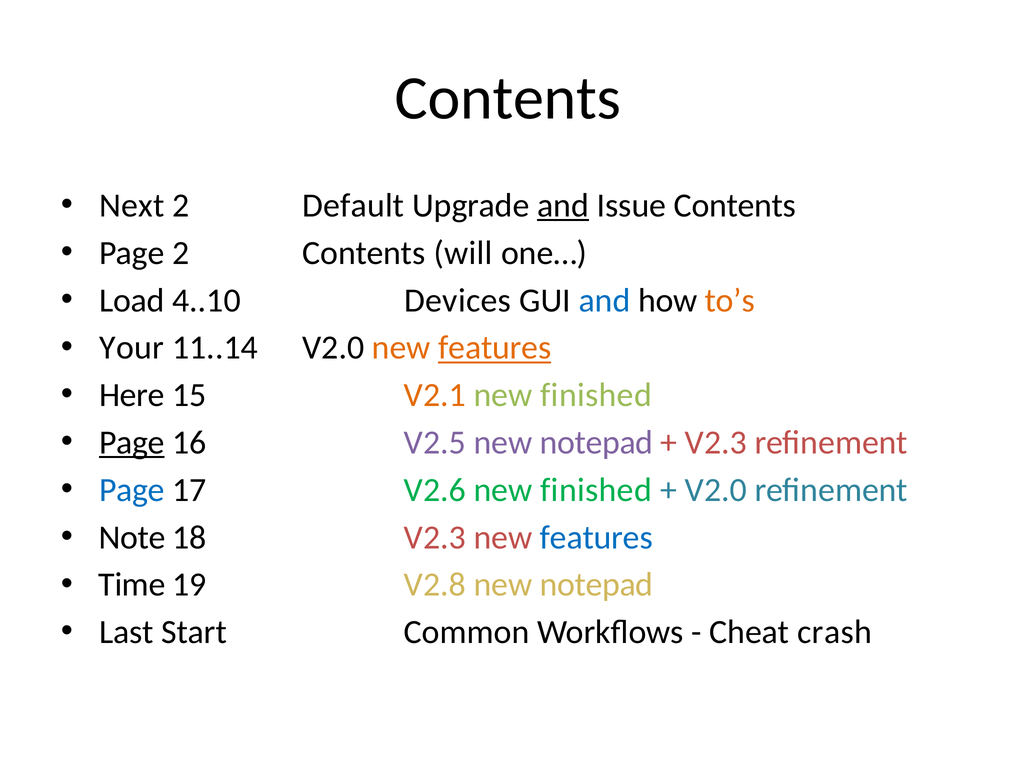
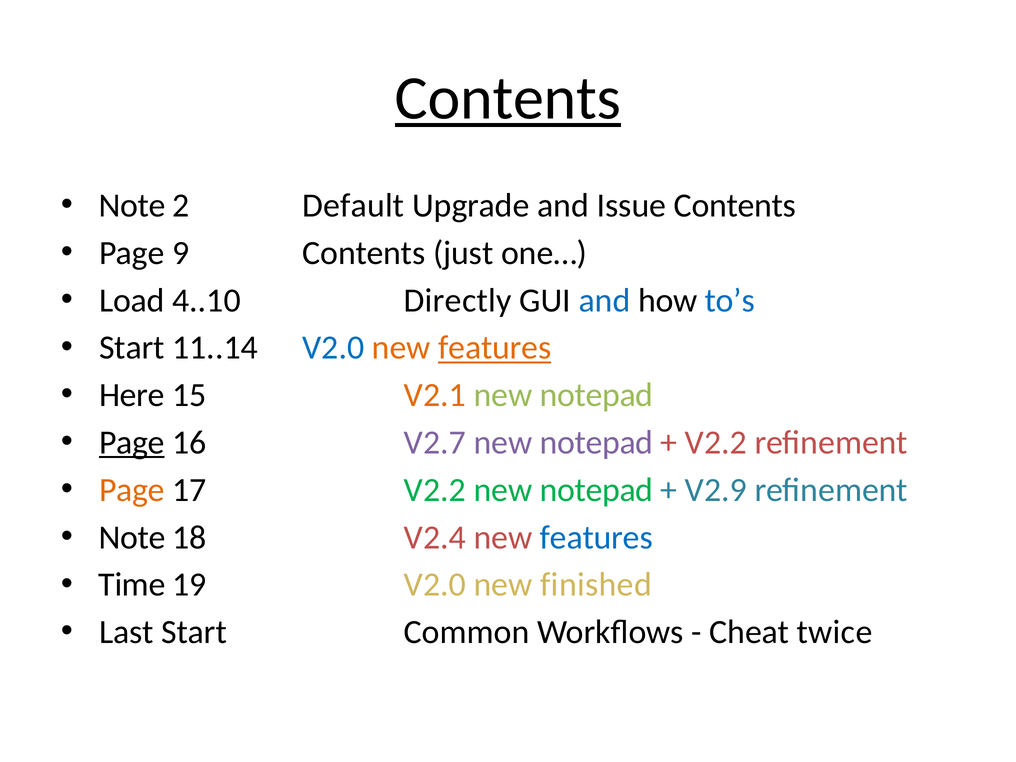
Contents underline: none -> present (508, 98)
Next: Next -> Note (132, 206)
and underline: present -> none (563, 206)
Page 2: 2 -> 9 (181, 253)
will: will -> just (463, 253)
Devices: Devices -> Directly (458, 300)
to’s colour: orange -> blue (730, 300)
Your: Your -> Start (132, 348)
V2.0 colour: black -> blue (333, 348)
finished: finished -> notepad (596, 395)
V2.5: V2.5 -> V2.7 (435, 443)
V2.3: V2.3 -> V2.2 (716, 443)
Page colour: blue -> orange (132, 490)
17 V2.6: V2.6 -> V2.2 (435, 490)
finished: finished -> notepad (596, 490)
V2.0: V2.0 -> V2.9 (716, 490)
18 V2.3: V2.3 -> V2.4 (435, 537)
19 V2.8: V2.8 -> V2.0 (435, 585)
notepad: notepad -> finished (596, 585)
crash: crash -> twice (835, 632)
